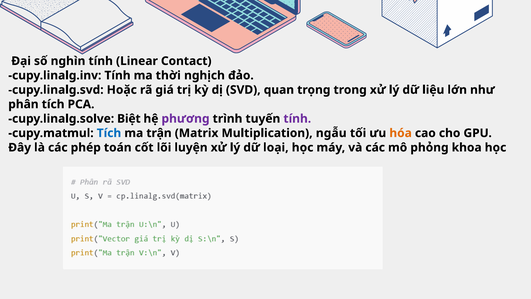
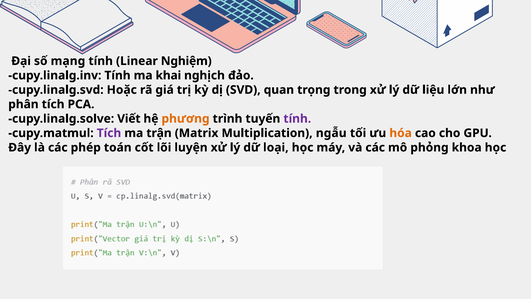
nghìn: nghìn -> mạng (68, 61)
Contact: Contact -> Nghiệm (186, 61)
thời: thời -> khai (168, 75)
Biệt: Biệt -> Viết (129, 119)
phương colour: purple -> orange (186, 119)
Tích colour: blue -> purple (109, 133)
